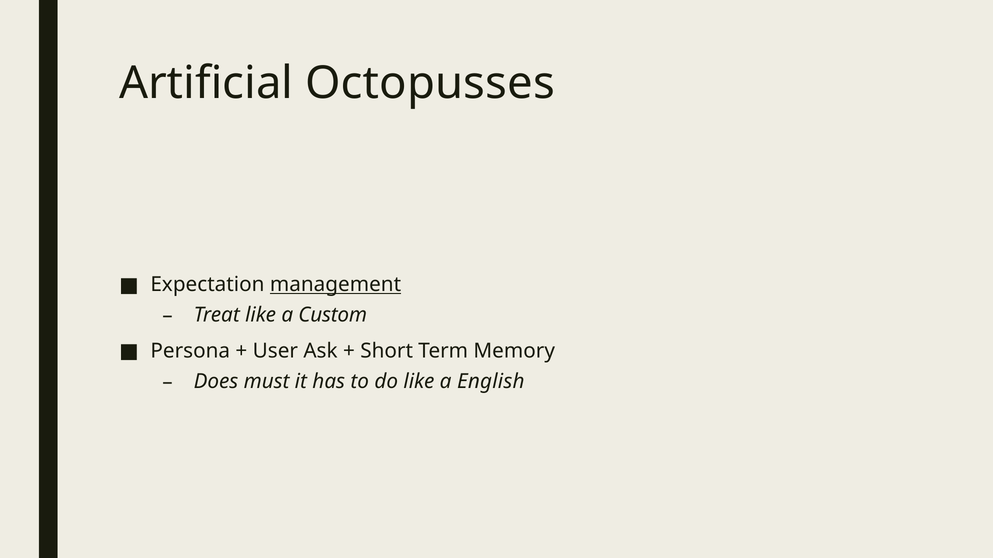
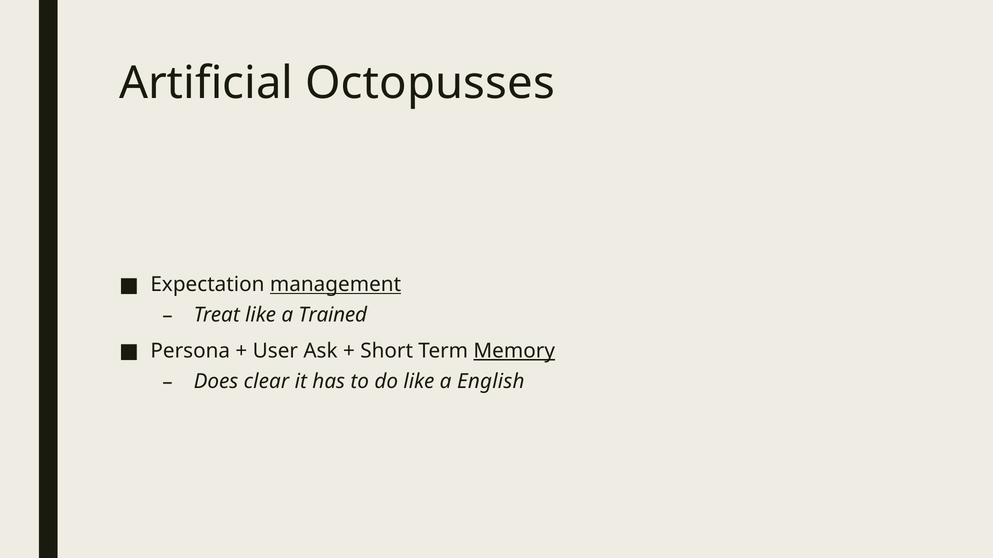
Custom: Custom -> Trained (333, 315)
Memory underline: none -> present (514, 351)
must: must -> clear (266, 382)
